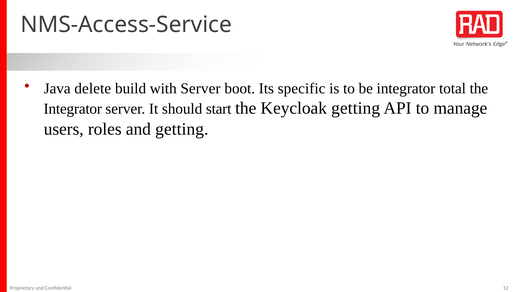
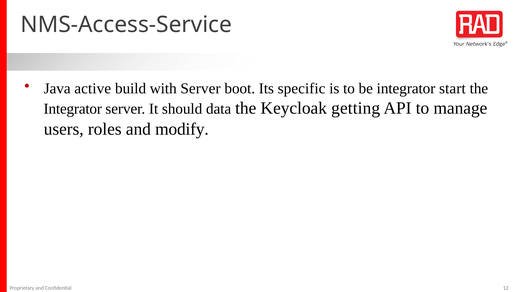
delete: delete -> active (93, 89)
total: total -> start (452, 89)
start: start -> data (219, 109)
and getting: getting -> modify (182, 129)
